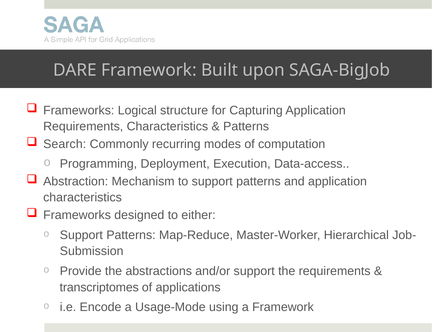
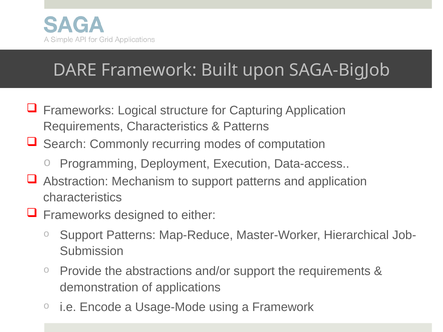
transcriptomes: transcriptomes -> demonstration (99, 288)
